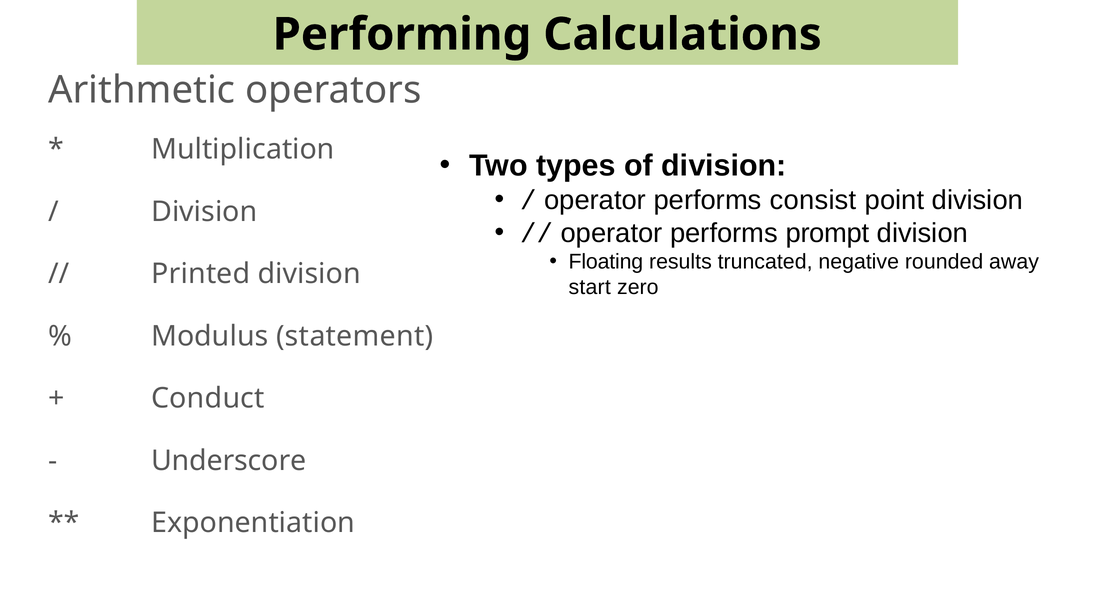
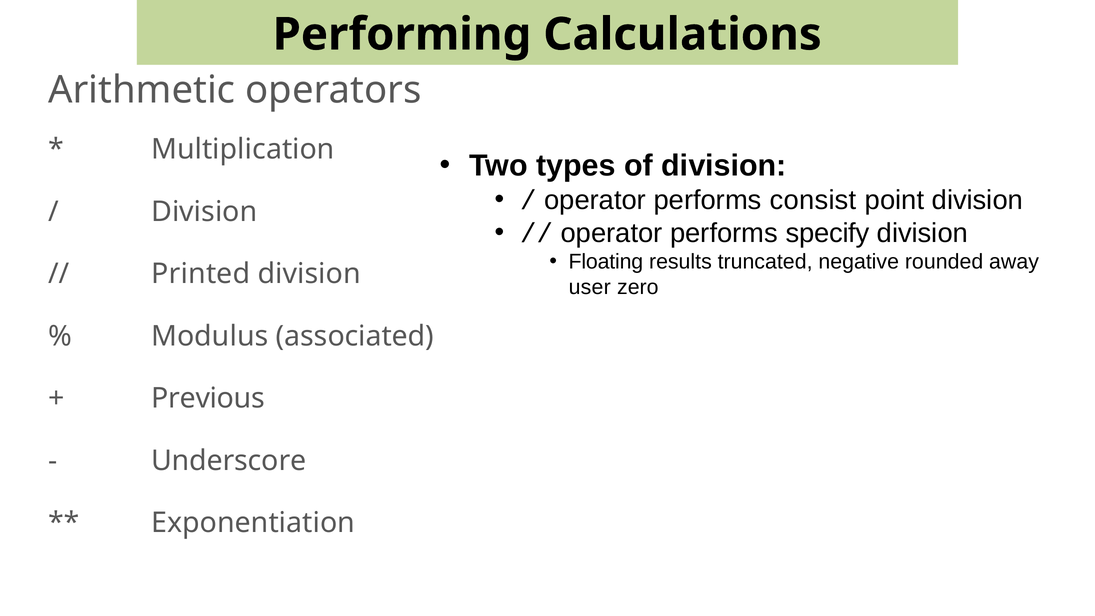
prompt: prompt -> specify (828, 233)
start: start -> user (590, 287)
statement: statement -> associated (355, 336)
Conduct: Conduct -> Previous (208, 398)
